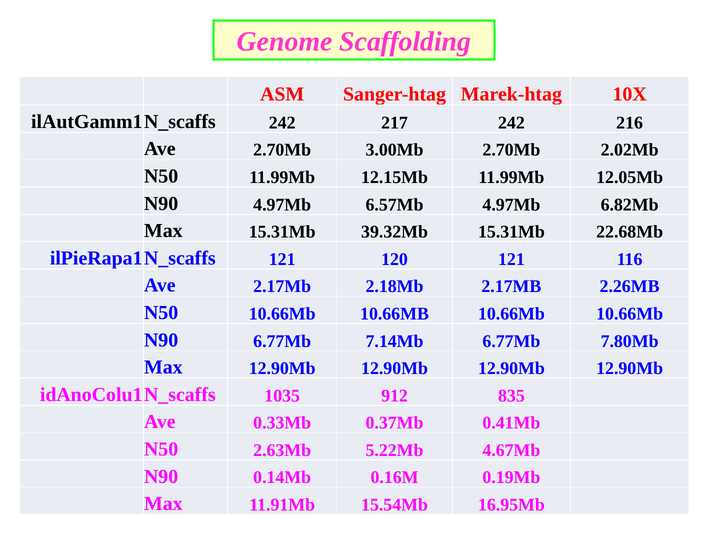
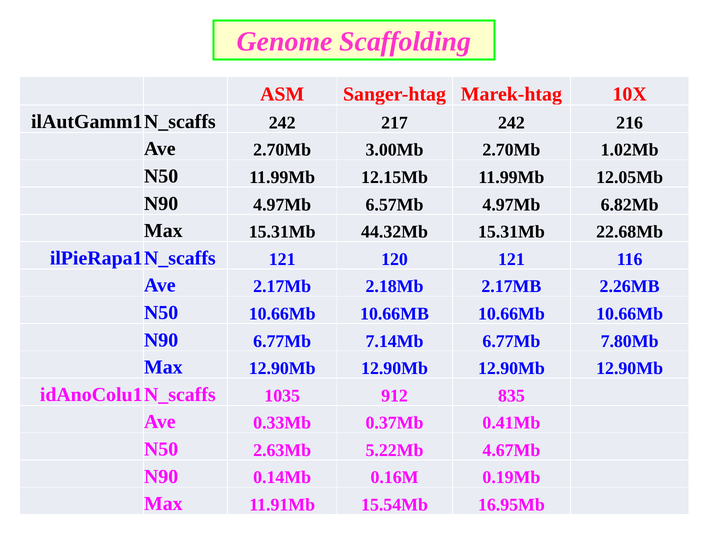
2.02Mb: 2.02Mb -> 1.02Mb (630, 150)
39.32Mb: 39.32Mb -> 44.32Mb (395, 232)
